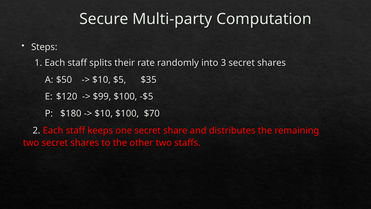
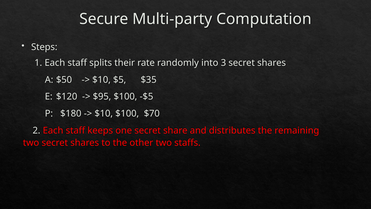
$99: $99 -> $95 (102, 97)
